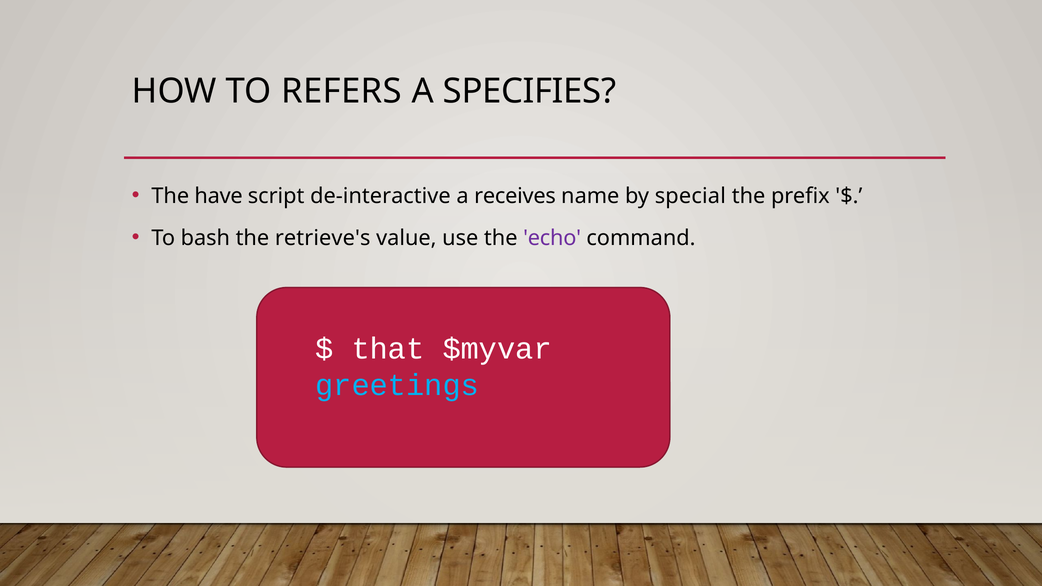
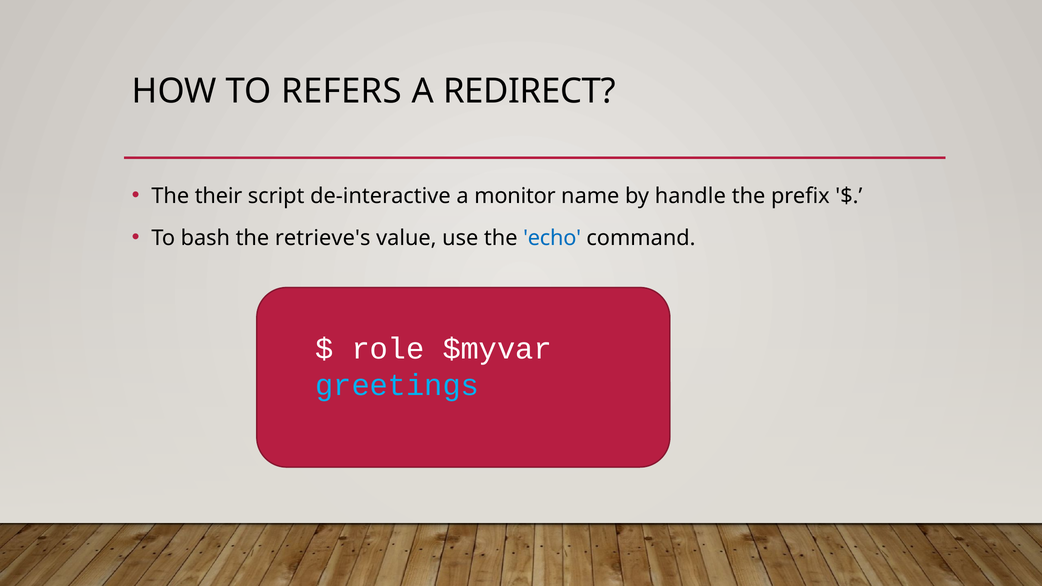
SPECIFIES: SPECIFIES -> REDIRECT (529, 91)
have: have -> their (219, 196)
receives: receives -> monitor (515, 196)
special: special -> handle (690, 196)
echo colour: purple -> blue (552, 238)
that: that -> role (388, 349)
